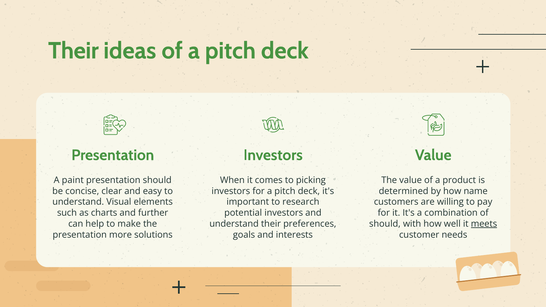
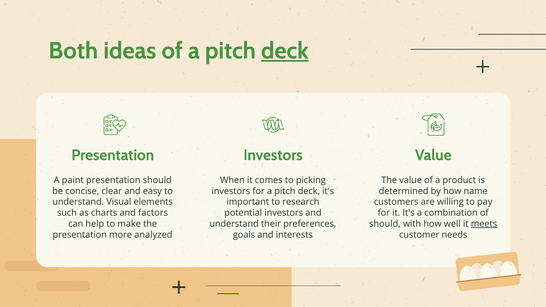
Their: Their -> Both (73, 51)
deck underline: none -> present (285, 51)
further: further -> factors (153, 213)
solutions: solutions -> analyzed (153, 235)
